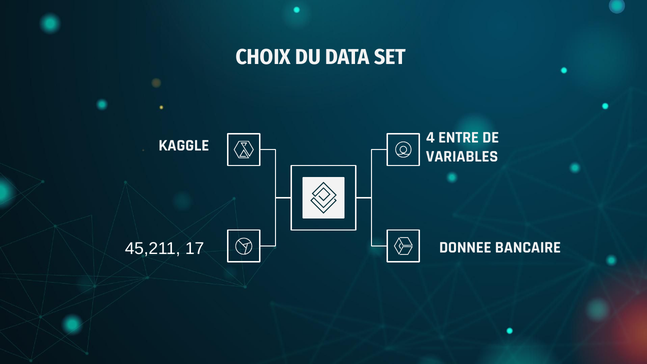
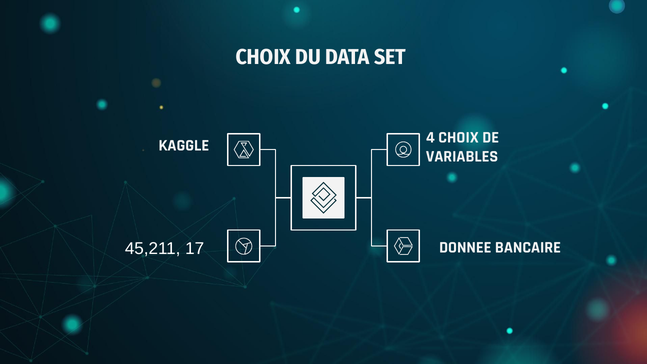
4 ENTRE: ENTRE -> CHOIX (458, 137)
